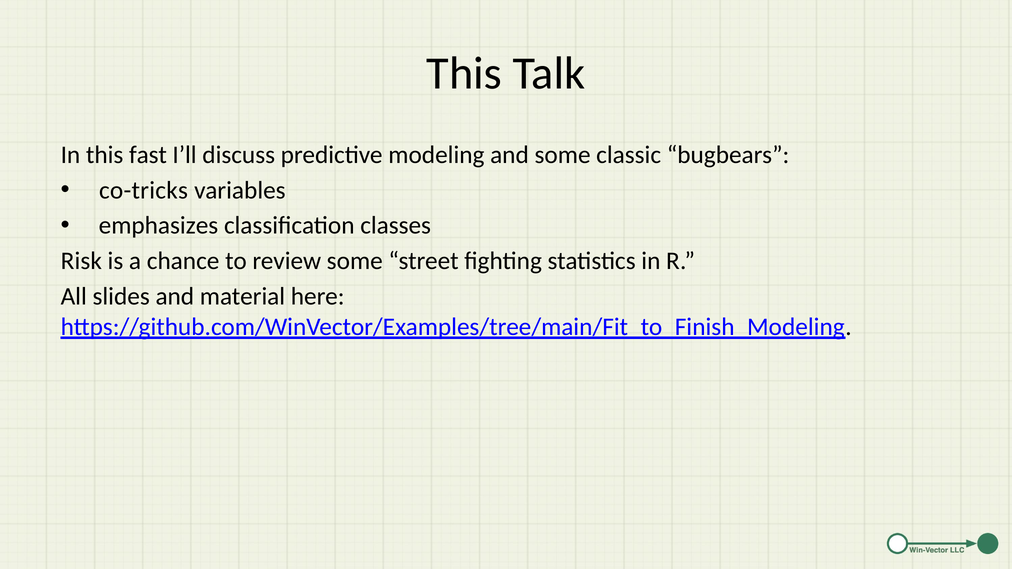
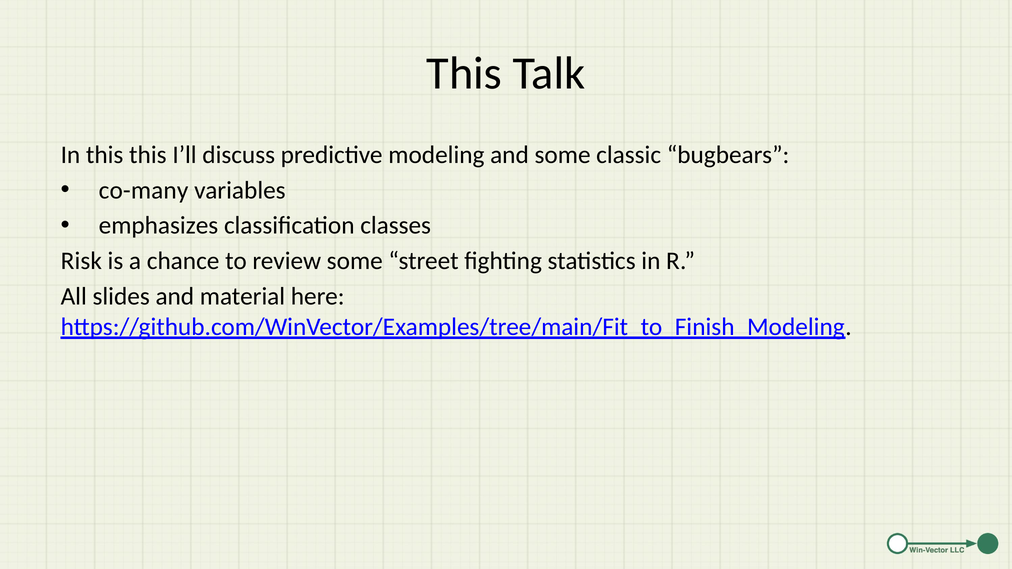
this fast: fast -> this (148, 155)
co-tricks: co-tricks -> co-many (144, 190)
